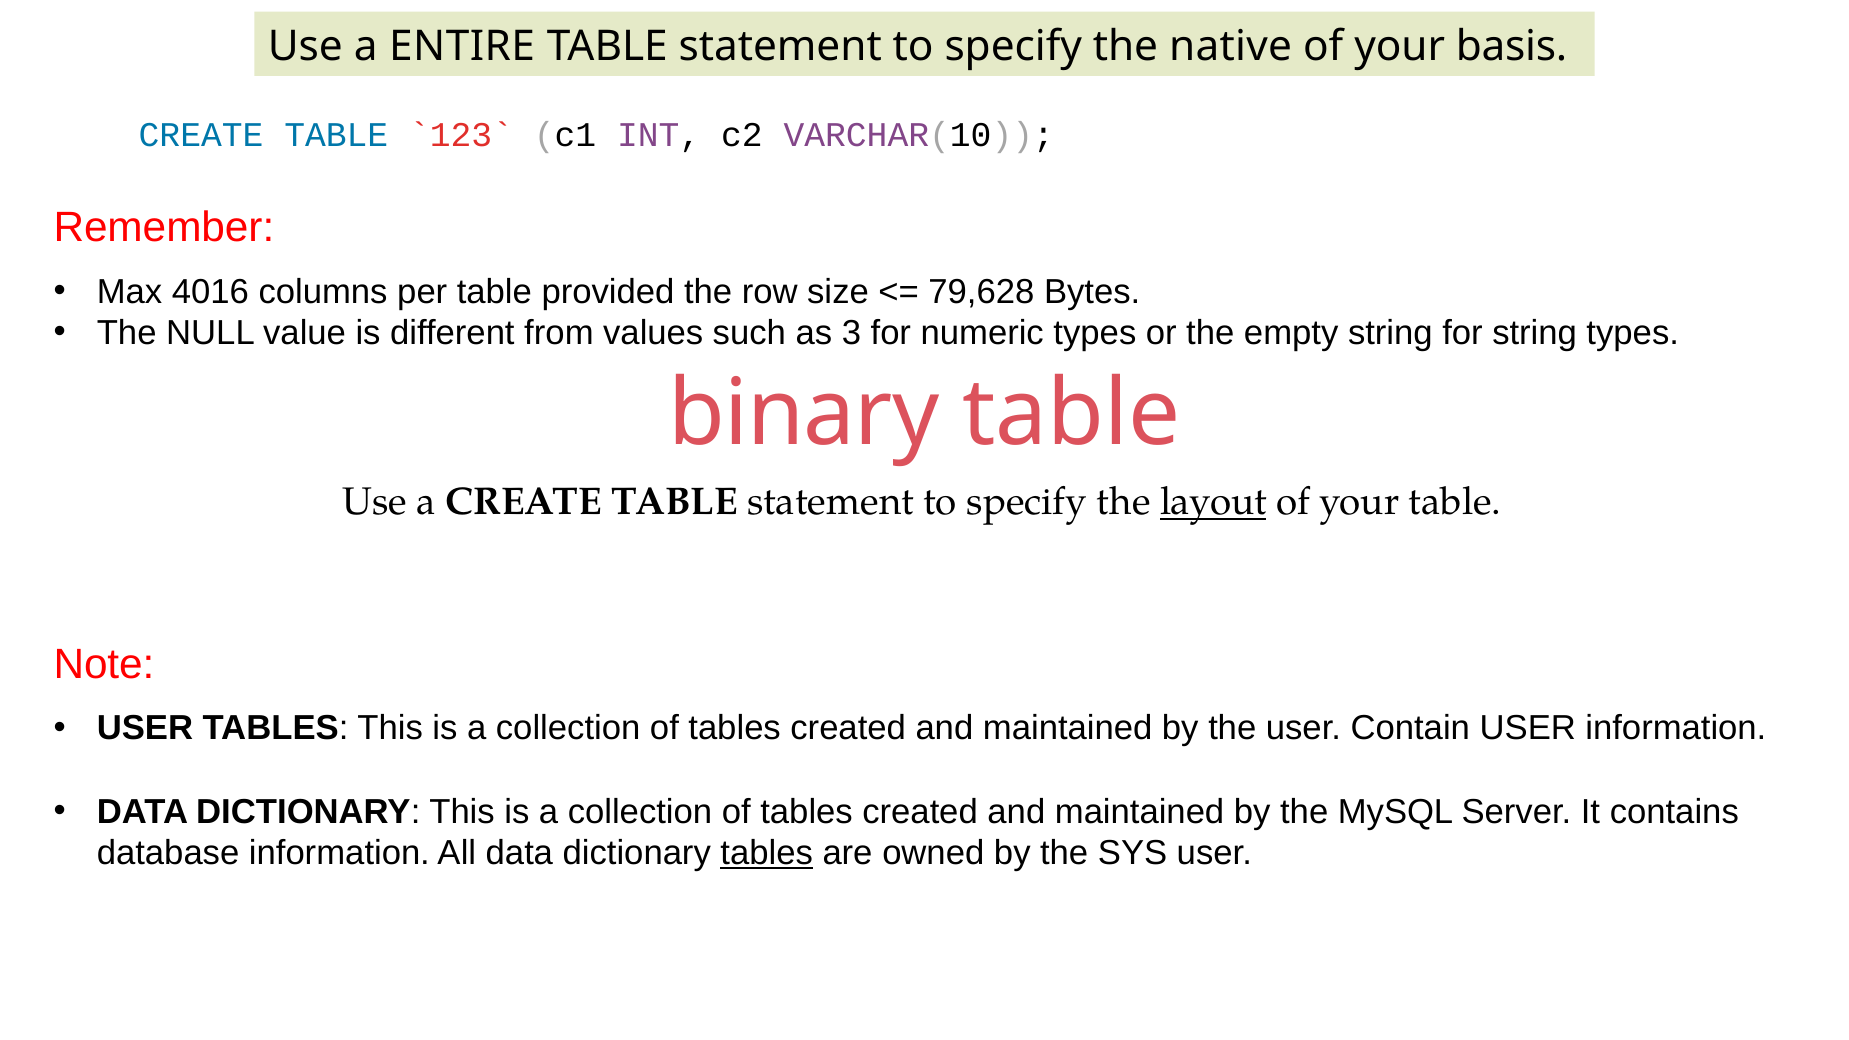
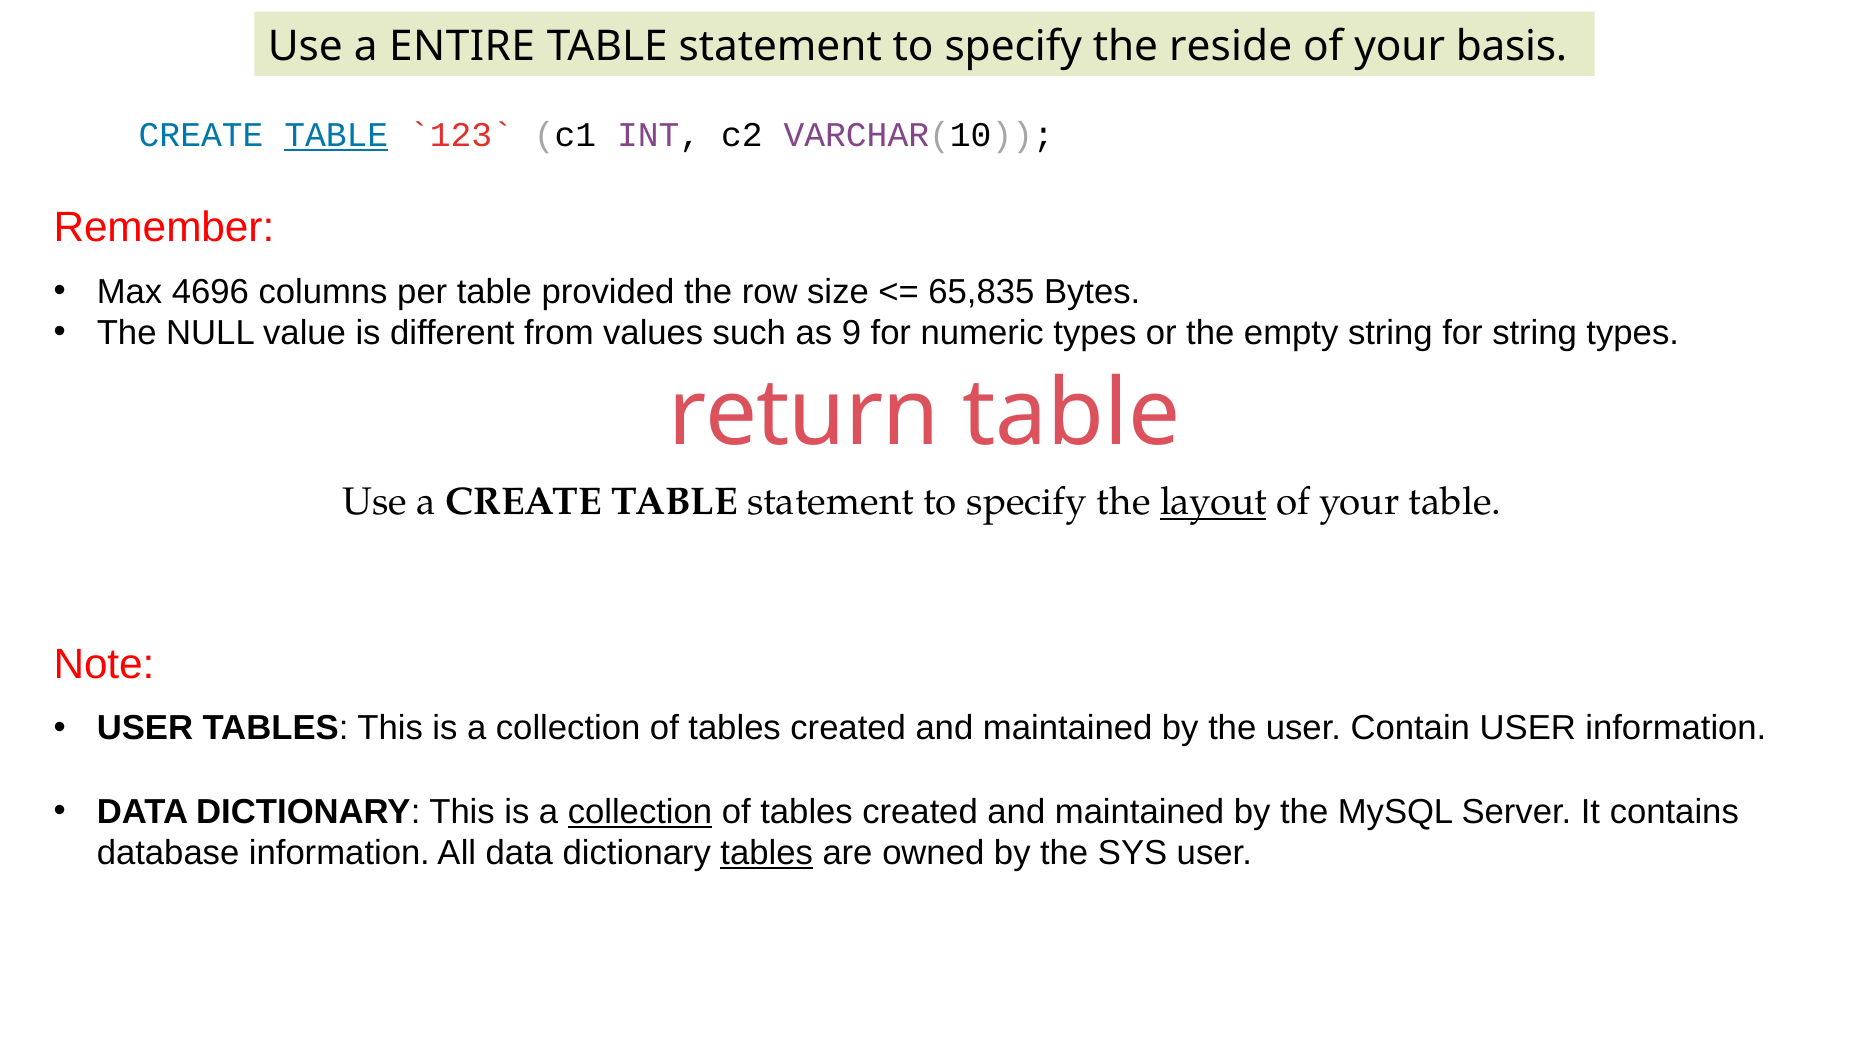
native: native -> reside (1231, 47)
TABLE underline: none -> present (336, 135)
4016: 4016 -> 4696 (210, 292)
79,628: 79,628 -> 65,835 (981, 292)
3: 3 -> 9 (851, 333)
binary: binary -> return (804, 414)
collection underline: none -> present (640, 812)
